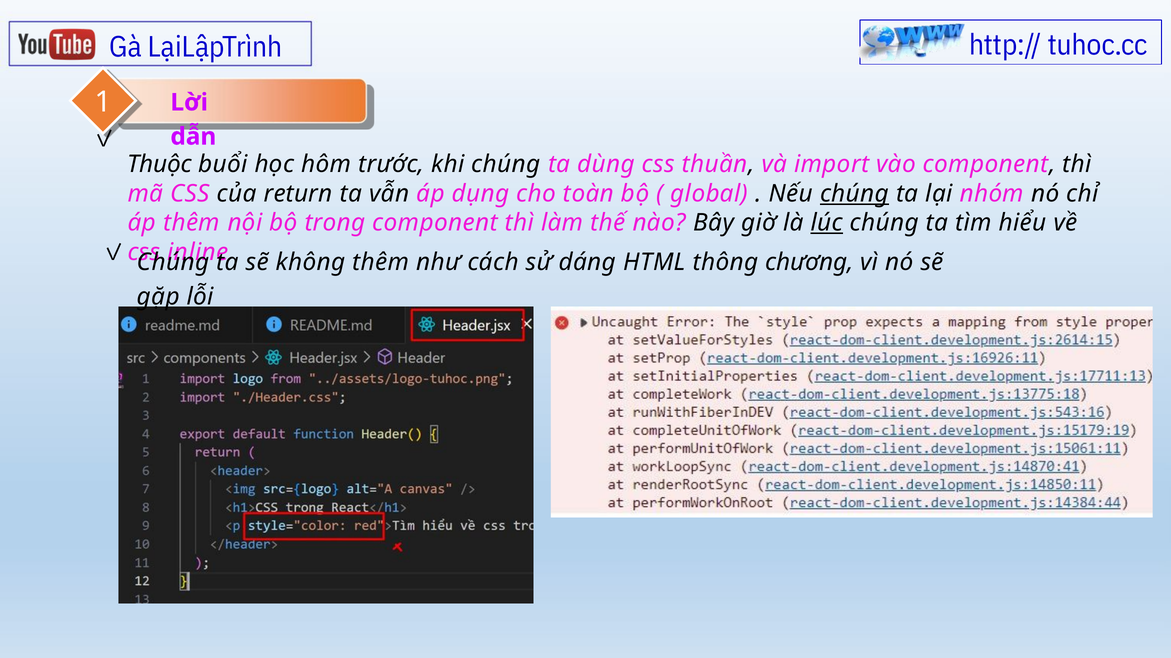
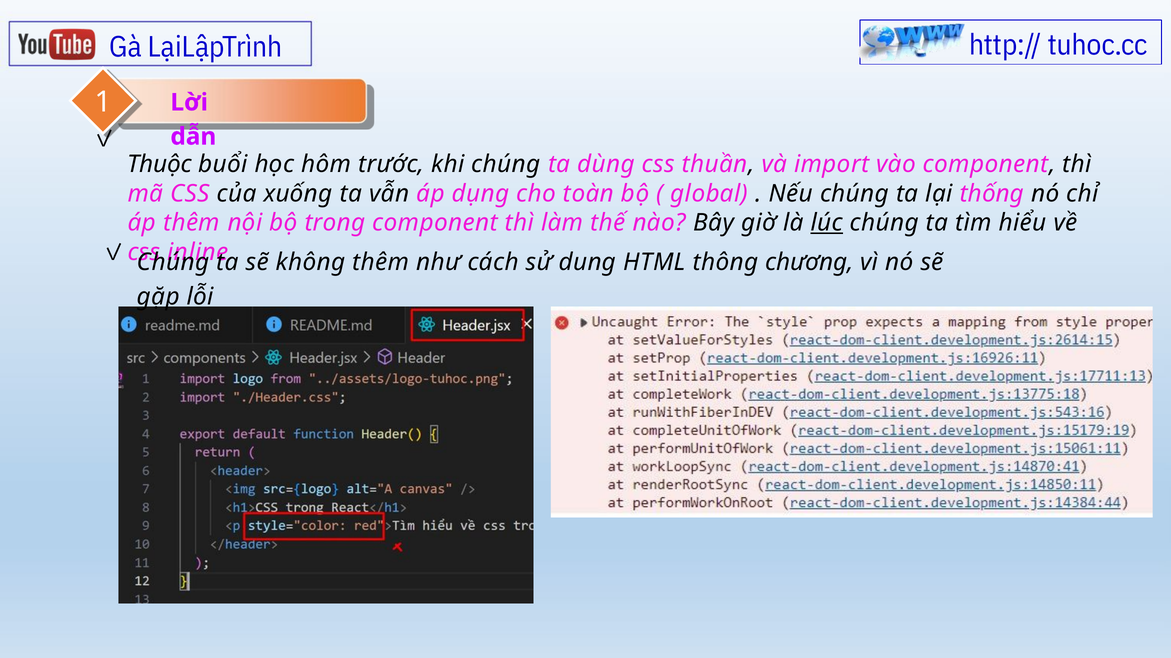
return: return -> xuống (298, 194)
chúng underline: present -> none (854, 194)
nhóm: nhóm -> thống (992, 194)
dáng: dáng -> dung (587, 263)
